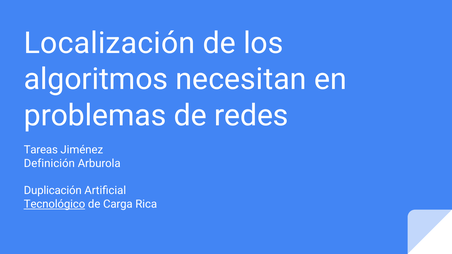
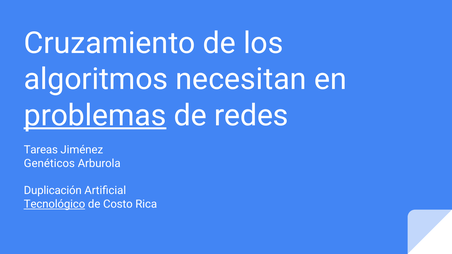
Localización: Localización -> Cruzamiento (110, 43)
problemas underline: none -> present (95, 116)
Definición: Definición -> Genéticos (49, 164)
Carga: Carga -> Costo (118, 204)
